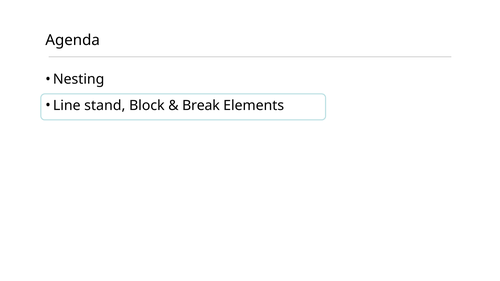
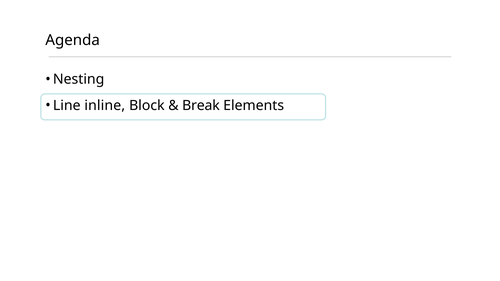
stand: stand -> inline (105, 106)
